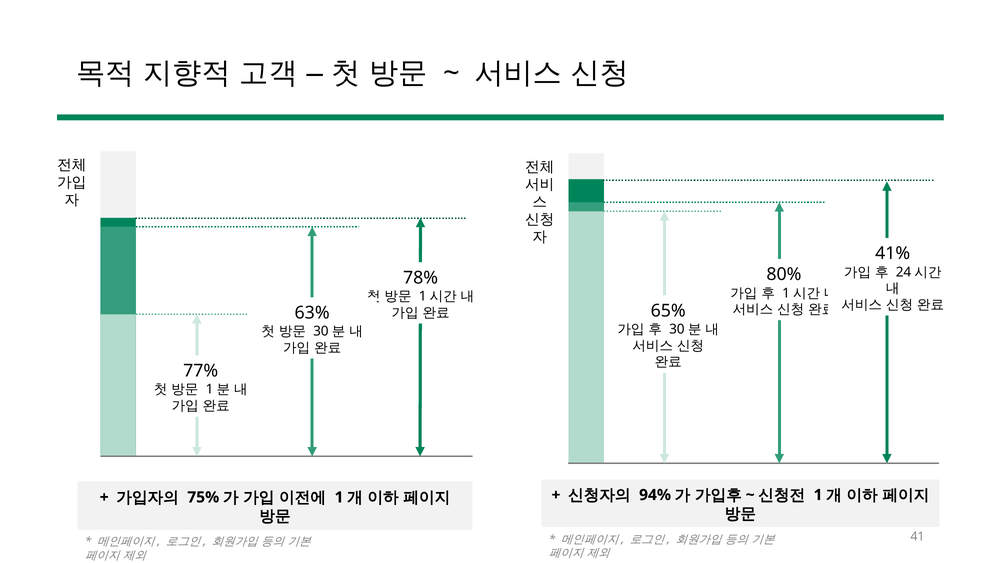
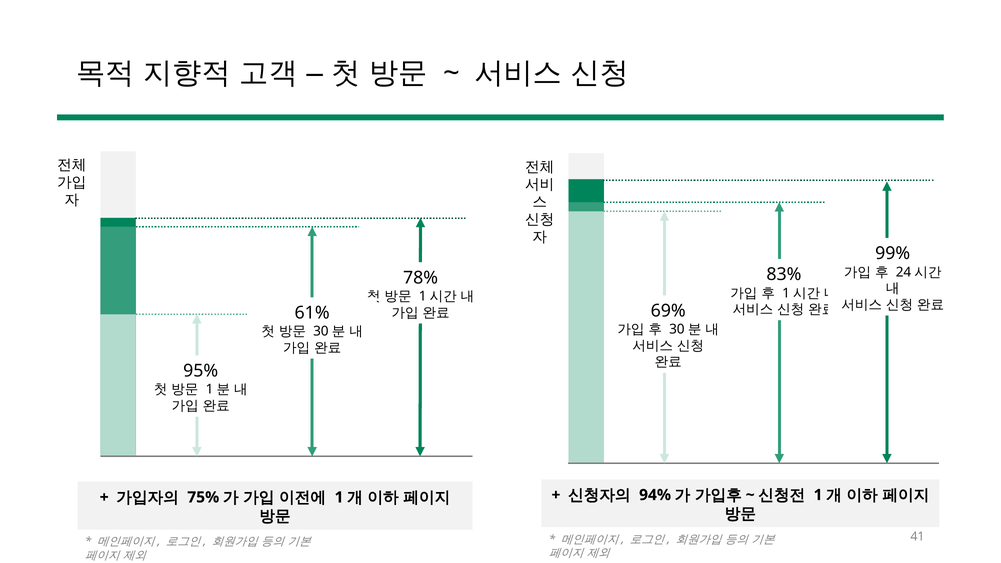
41%: 41% -> 99% (893, 254)
80%: 80% -> 83% (784, 275)
65%: 65% -> 69% (668, 311)
63%: 63% -> 61% (312, 313)
77%: 77% -> 95% (201, 371)
